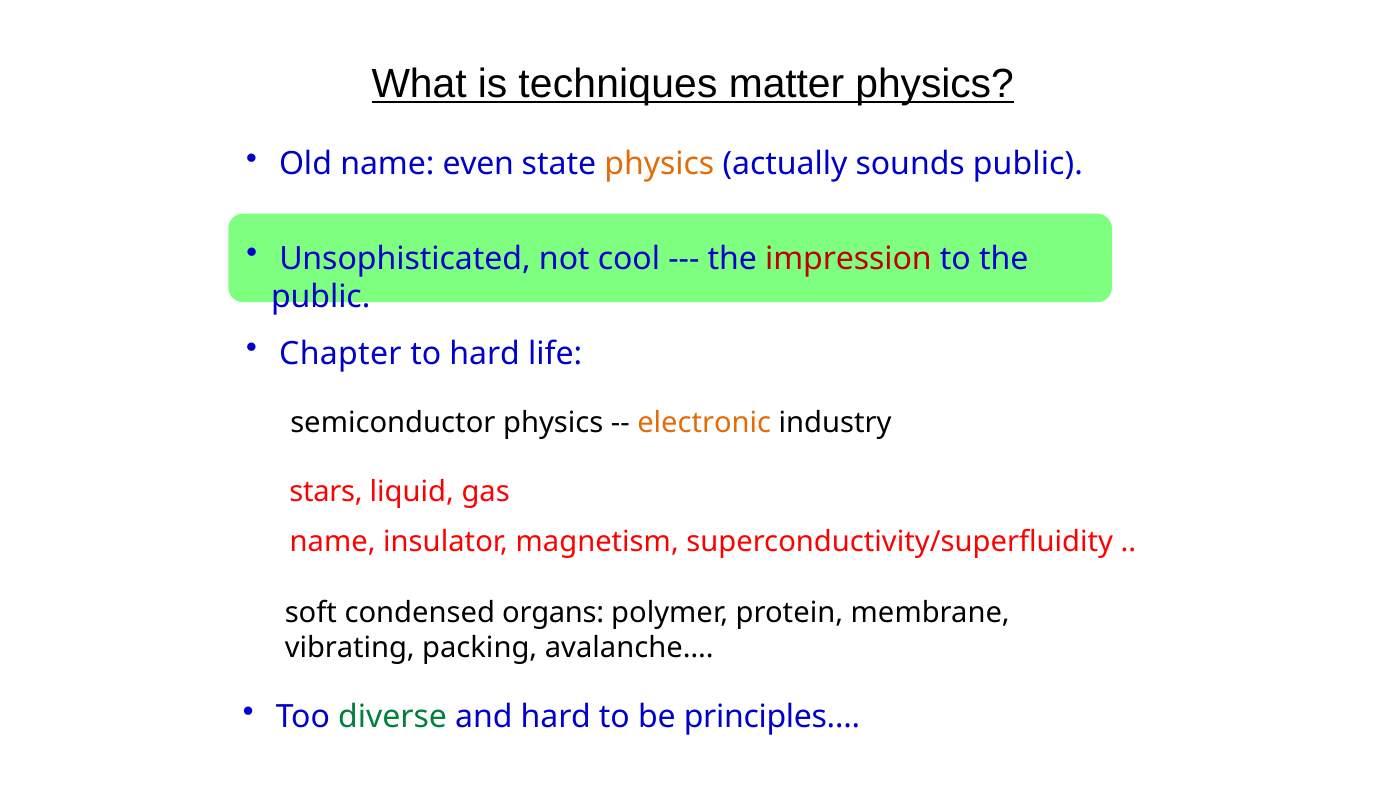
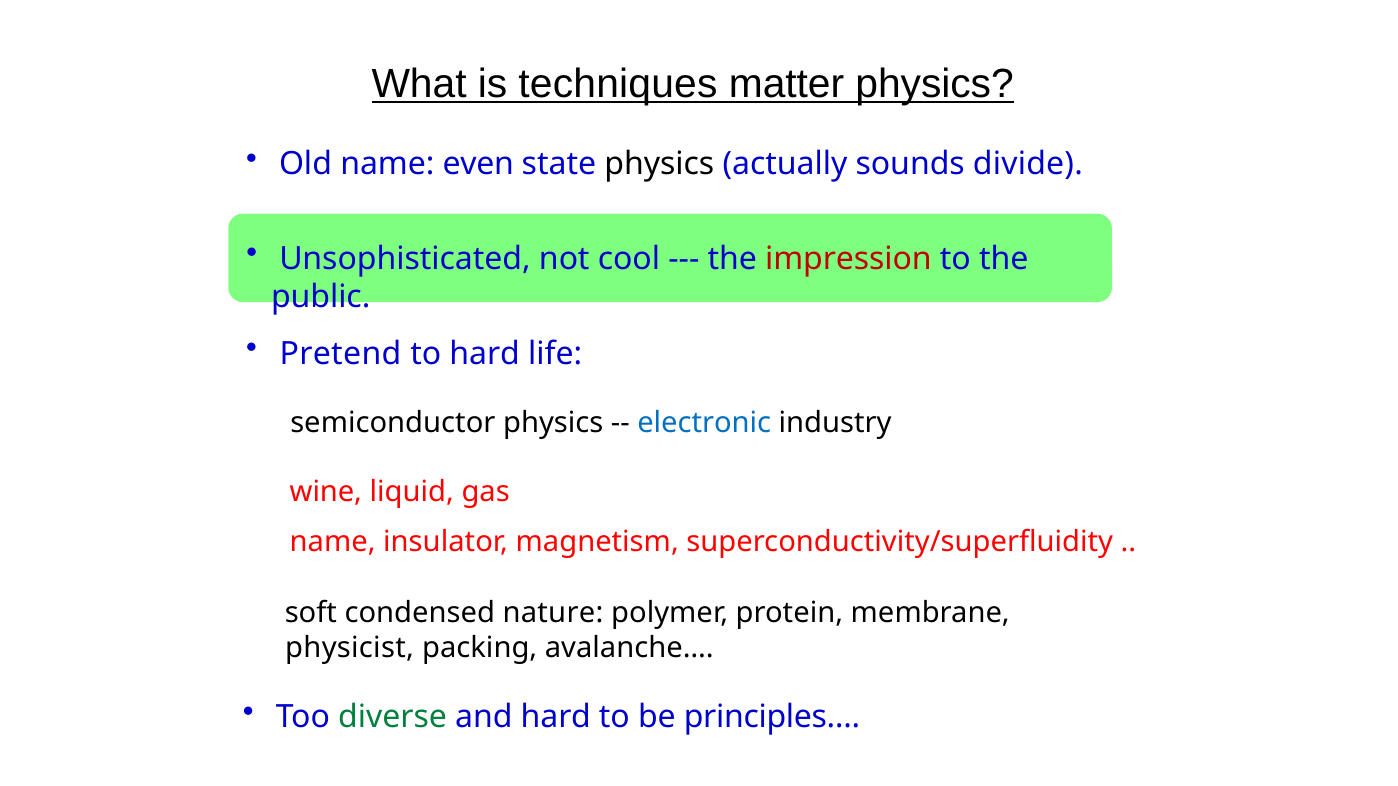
physics colour: orange -> black (659, 164)
sounds public: public -> divide (1028, 164)
Chapter: Chapter -> Pretend (340, 354)
electronic colour: orange -> blue (704, 423)
stars: stars -> wine (326, 492)
organs: organs -> nature (553, 613)
vibrating: vibrating -> physicist (350, 648)
